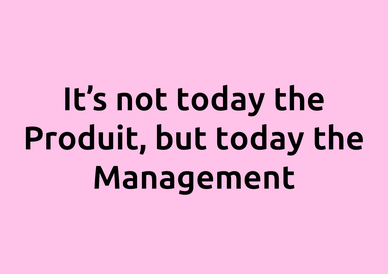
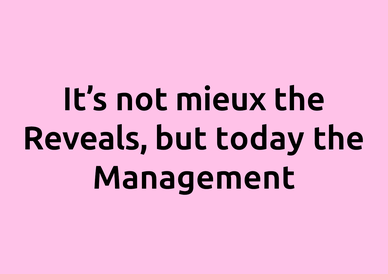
not today: today -> mieux (221, 99)
Produit: Produit -> Reveals (85, 138)
